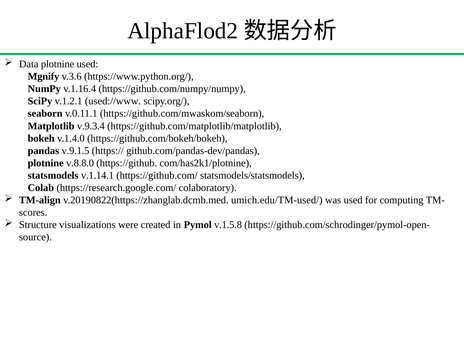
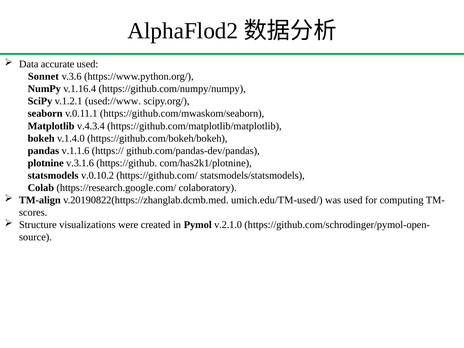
Data plotnine: plotnine -> accurate (58, 64)
Mgnify: Mgnify -> Sonnet (43, 76)
v.9.3.4: v.9.3.4 -> v.4.3.4 (91, 126)
v.9.1.5: v.9.1.5 -> v.1.1.6 (76, 151)
v.8.8.0: v.8.8.0 -> v.3.1.6 (80, 163)
v.1.14.1: v.1.14.1 -> v.0.10.2 (98, 175)
v.1.5.8: v.1.5.8 -> v.2.1.0 (228, 225)
